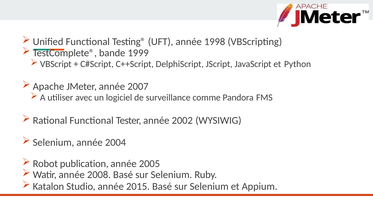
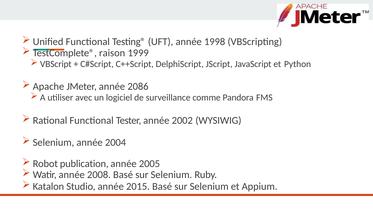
bande: bande -> raison (112, 53)
2007: 2007 -> 2086 (138, 86)
